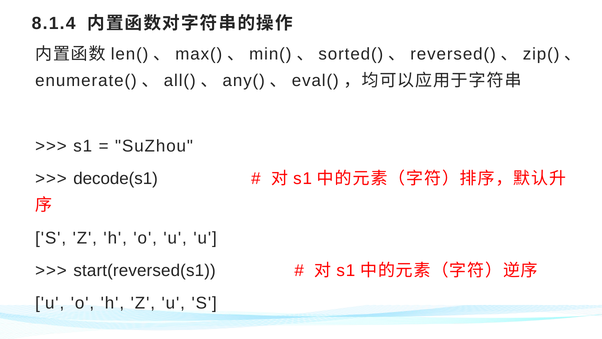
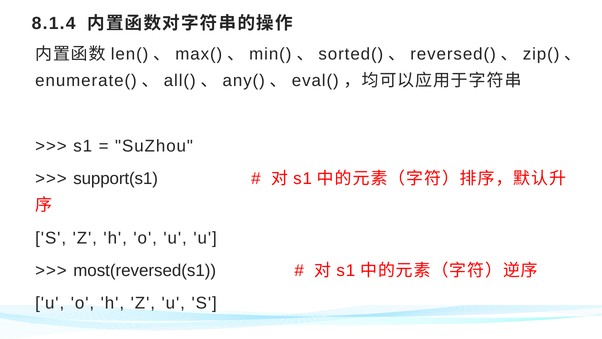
decode(s1: decode(s1 -> support(s1 (116, 179)
start(reversed(s1: start(reversed(s1 -> most(reversed(s1 (145, 270)
